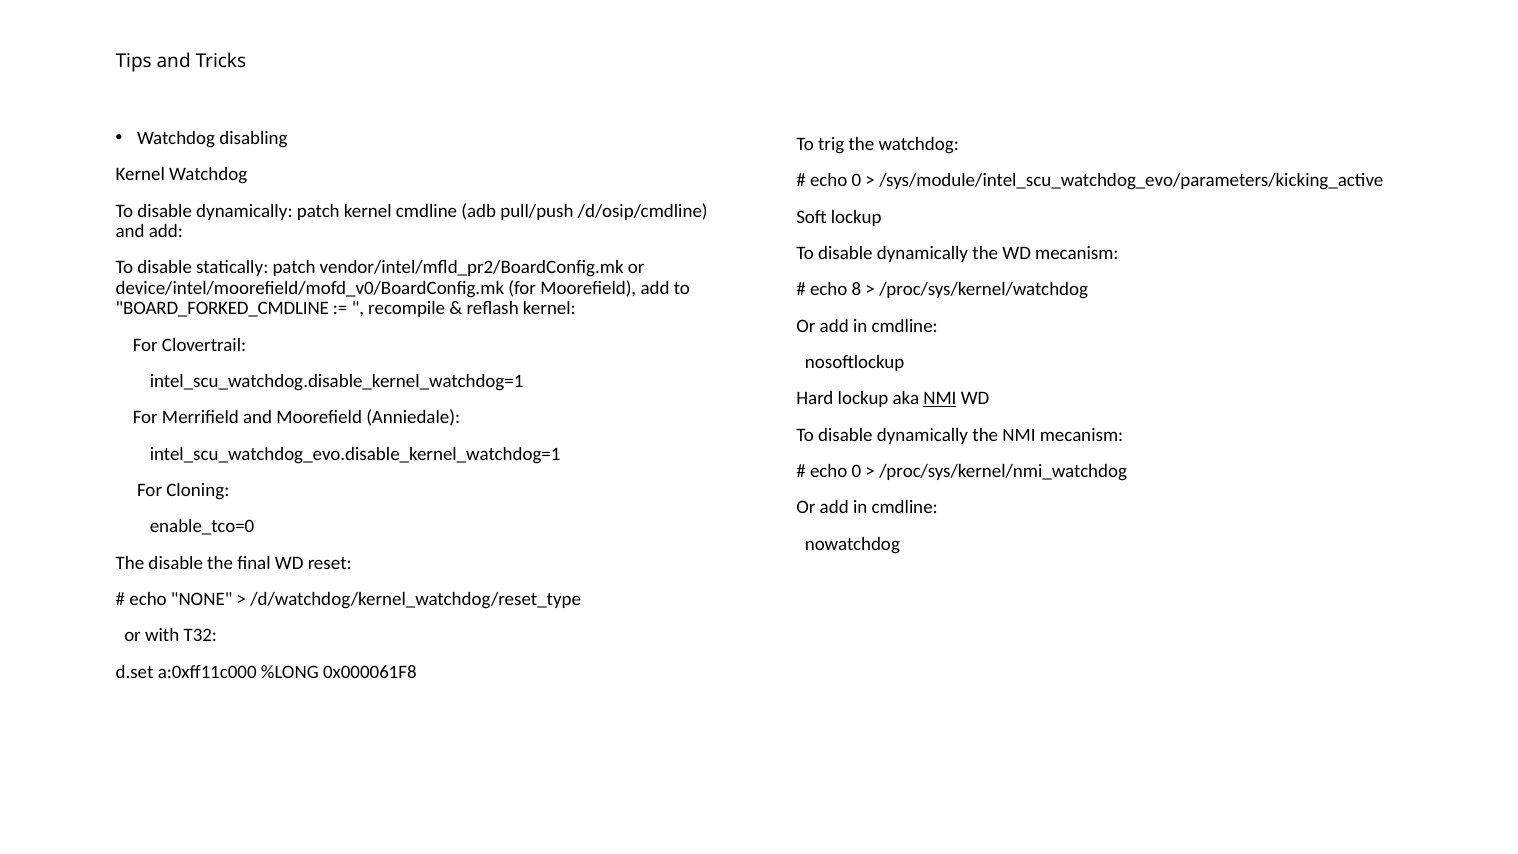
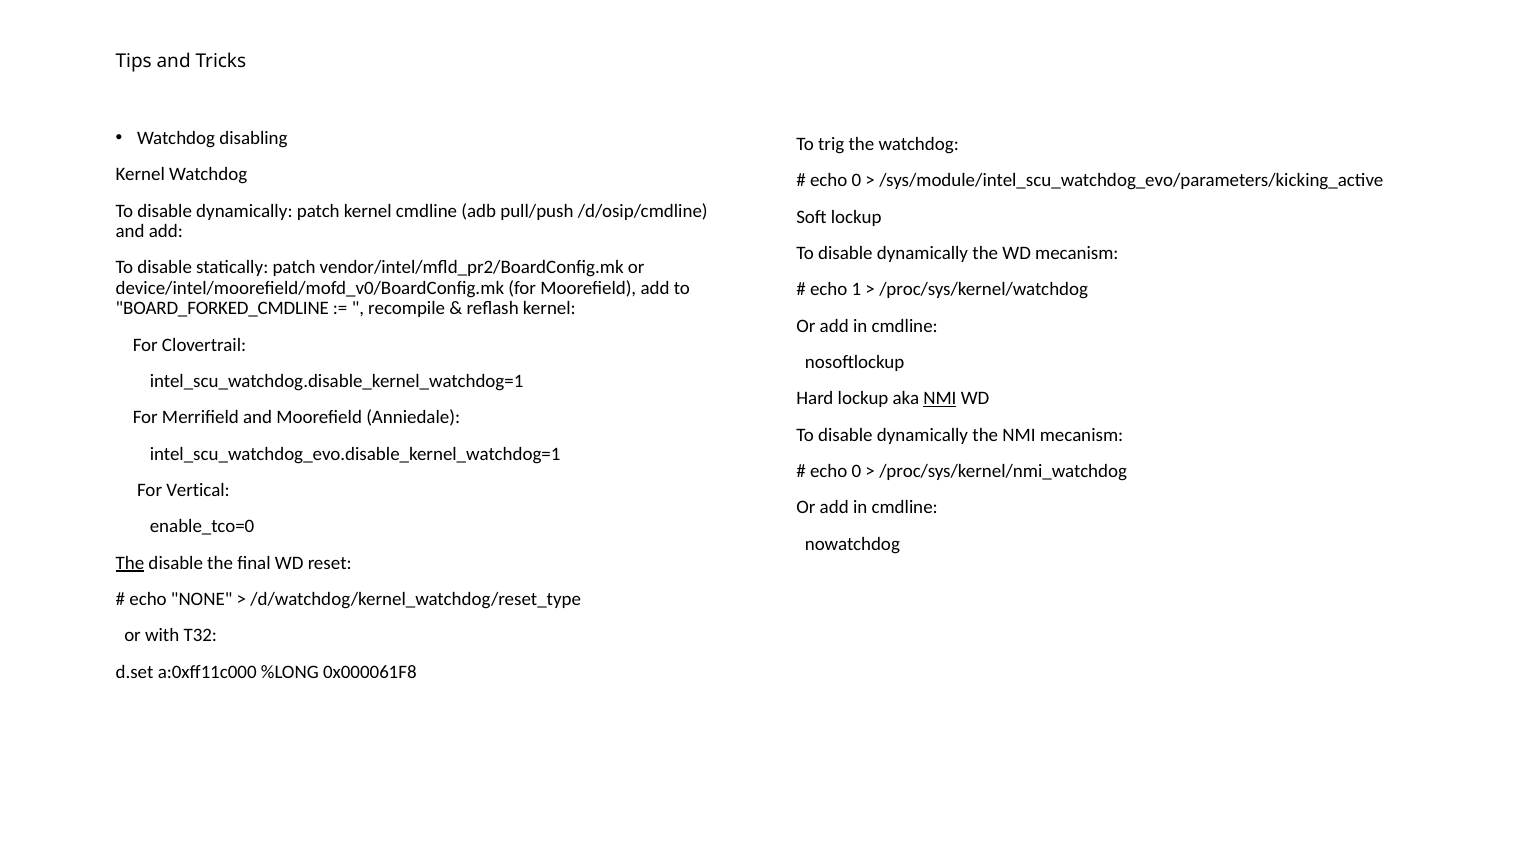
8: 8 -> 1 (856, 290)
Cloning: Cloning -> Vertical (198, 490)
The underline: none -> present (130, 563)
